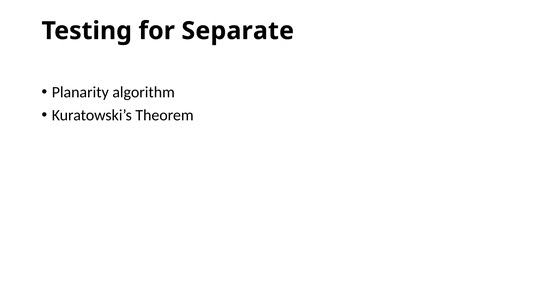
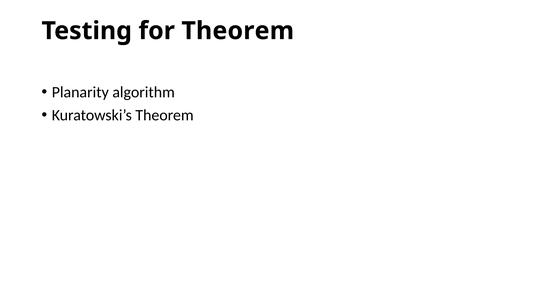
for Separate: Separate -> Theorem (238, 31)
